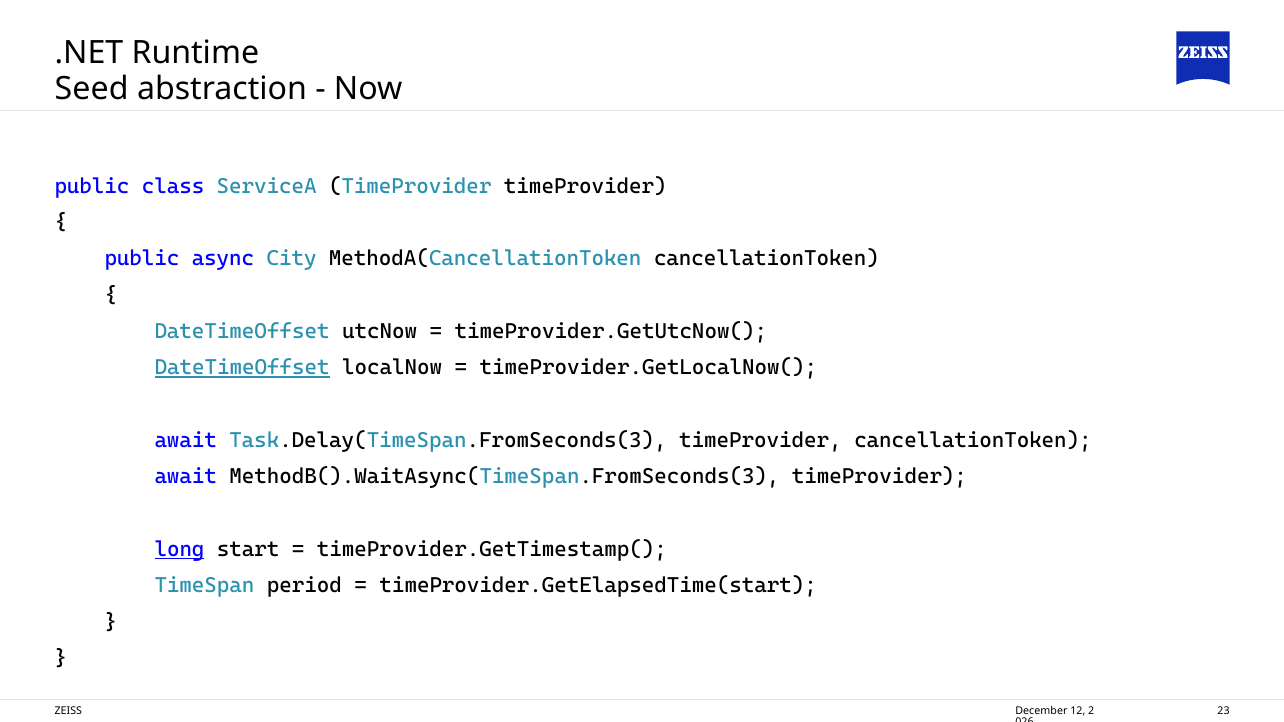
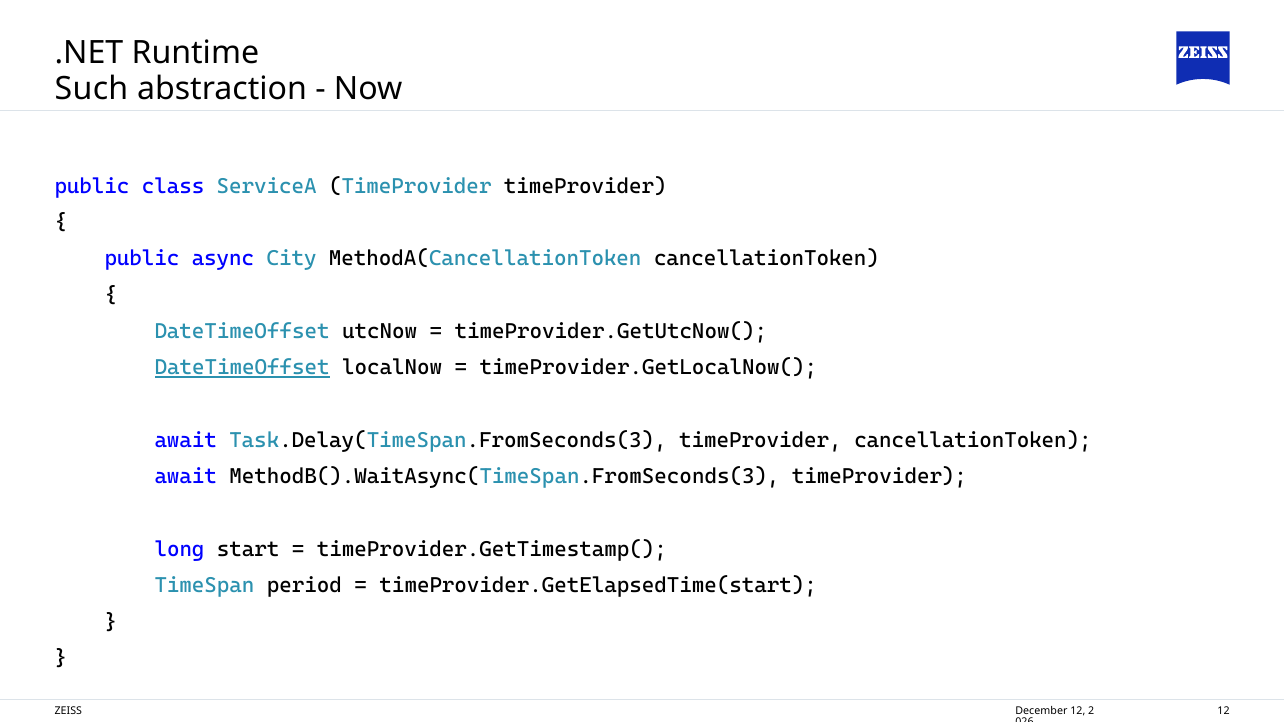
Seed: Seed -> Such (91, 89)
long underline: present -> none (180, 550)
ZEISS 23: 23 -> 12 (1224, 711)
